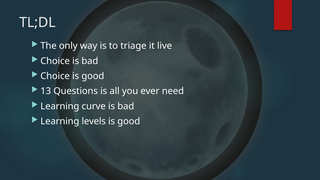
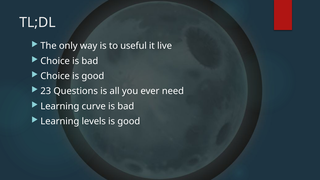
triage: triage -> useful (134, 46)
13: 13 -> 23 (46, 91)
